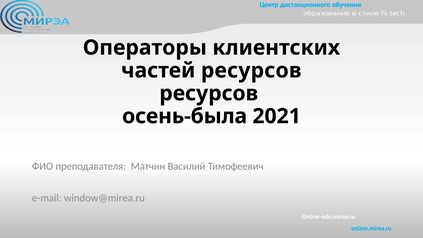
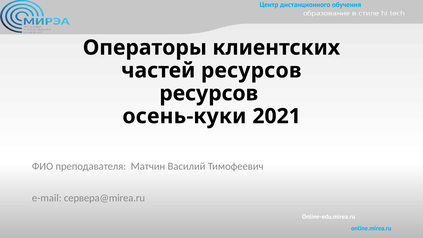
осень-была: осень-была -> осень-куки (184, 116)
window@mirea.ru: window@mirea.ru -> сервера@mirea.ru (104, 198)
